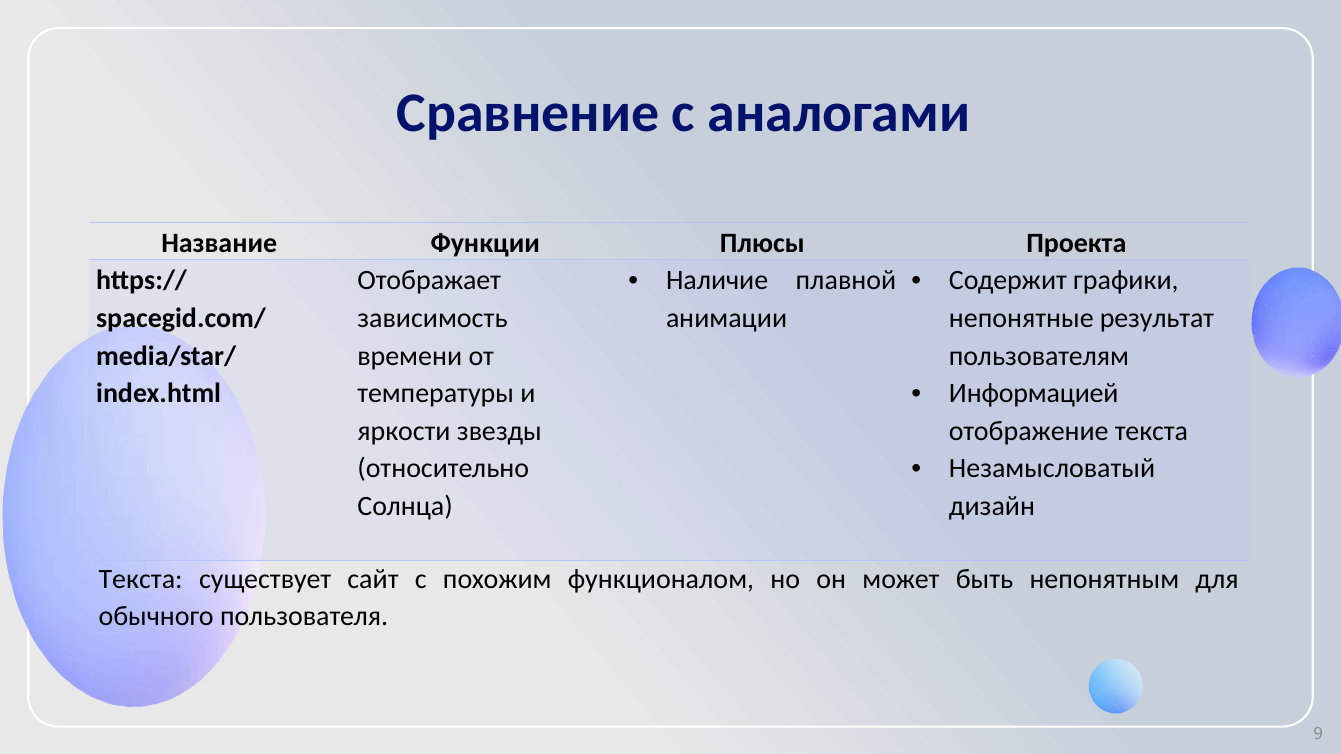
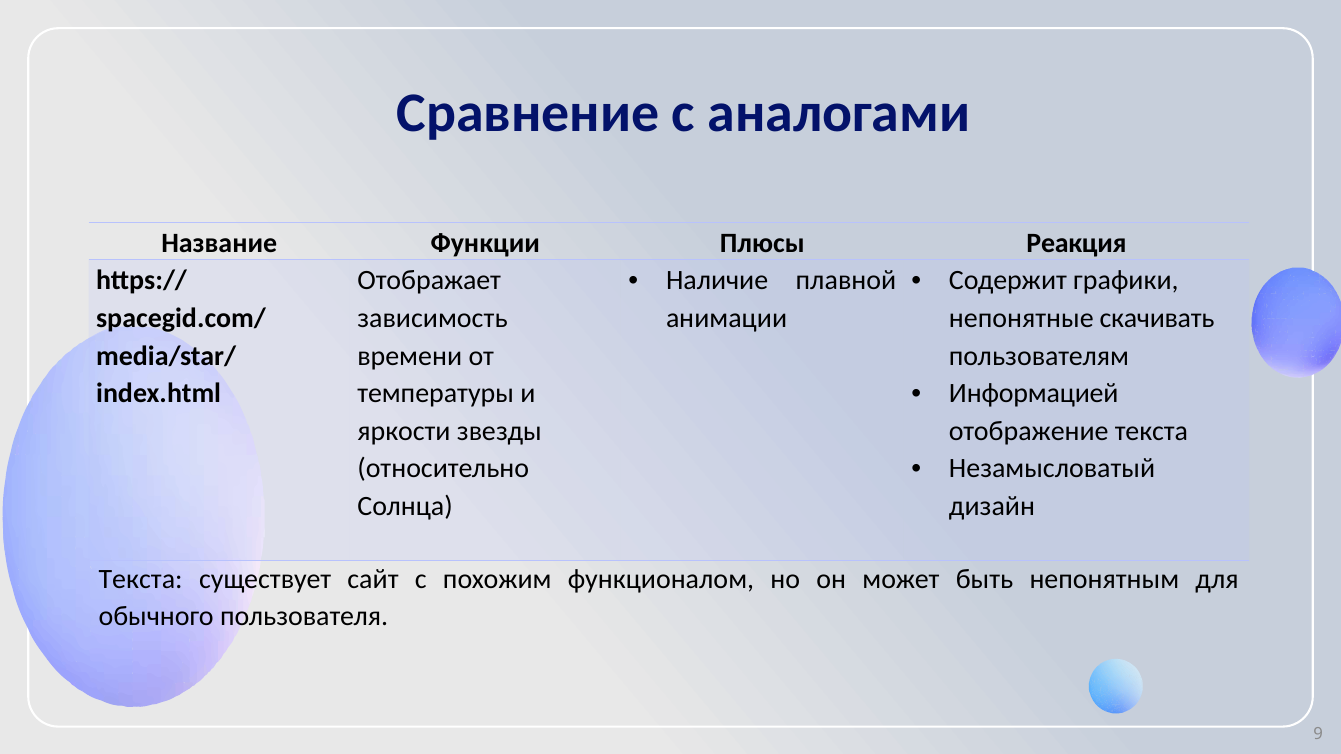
Проекта: Проекта -> Реакция (1076, 243)
результат: результат -> скачивать (1157, 318)
